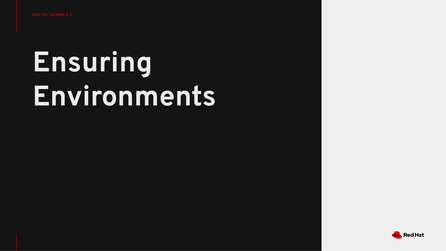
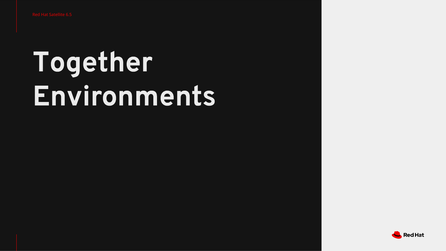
Ensuring: Ensuring -> Together (93, 62)
